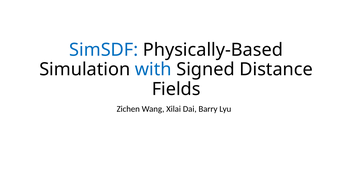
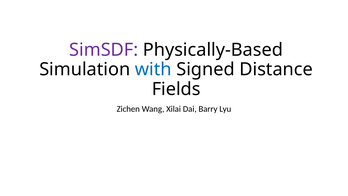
SimSDF colour: blue -> purple (104, 50)
